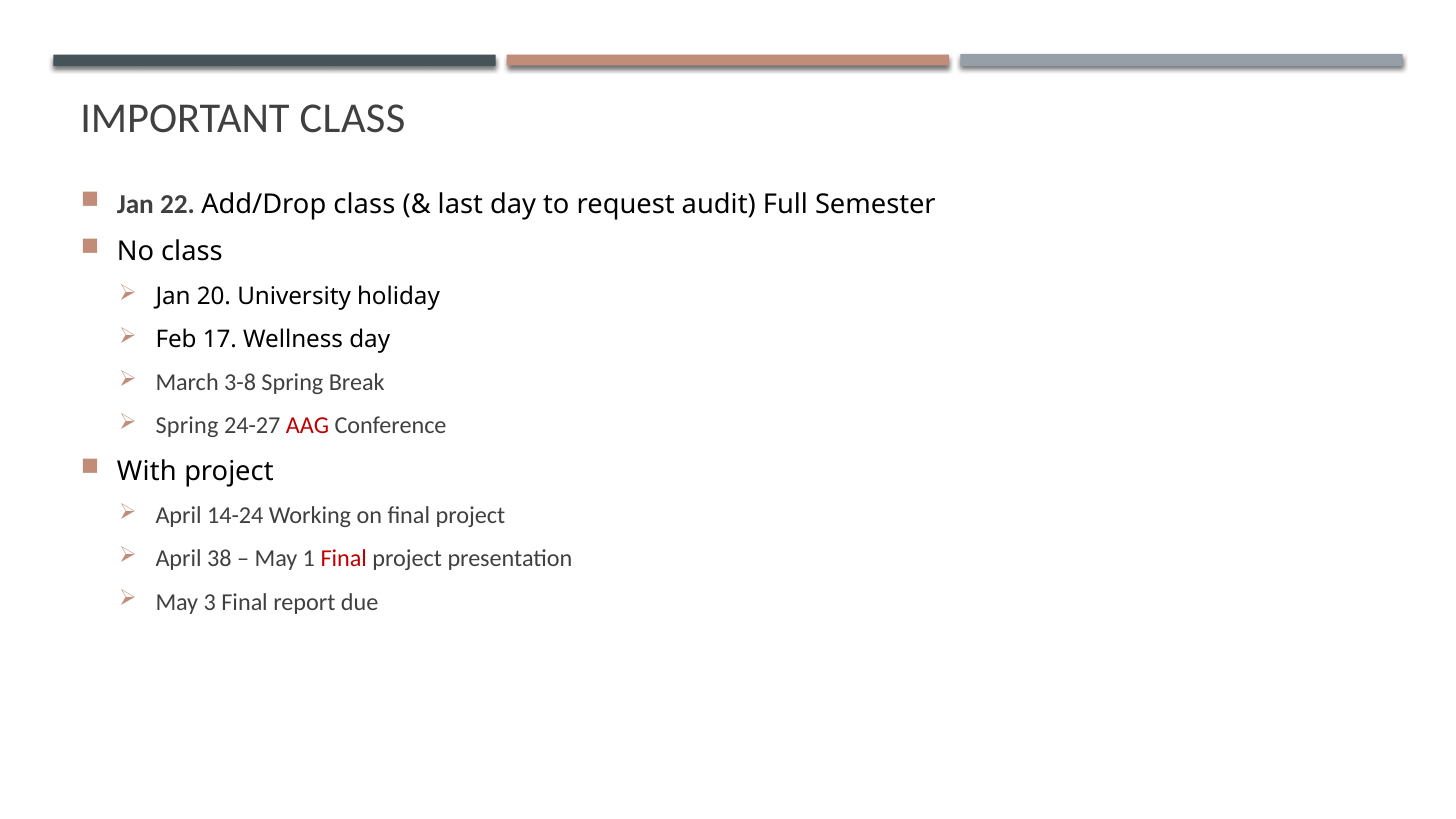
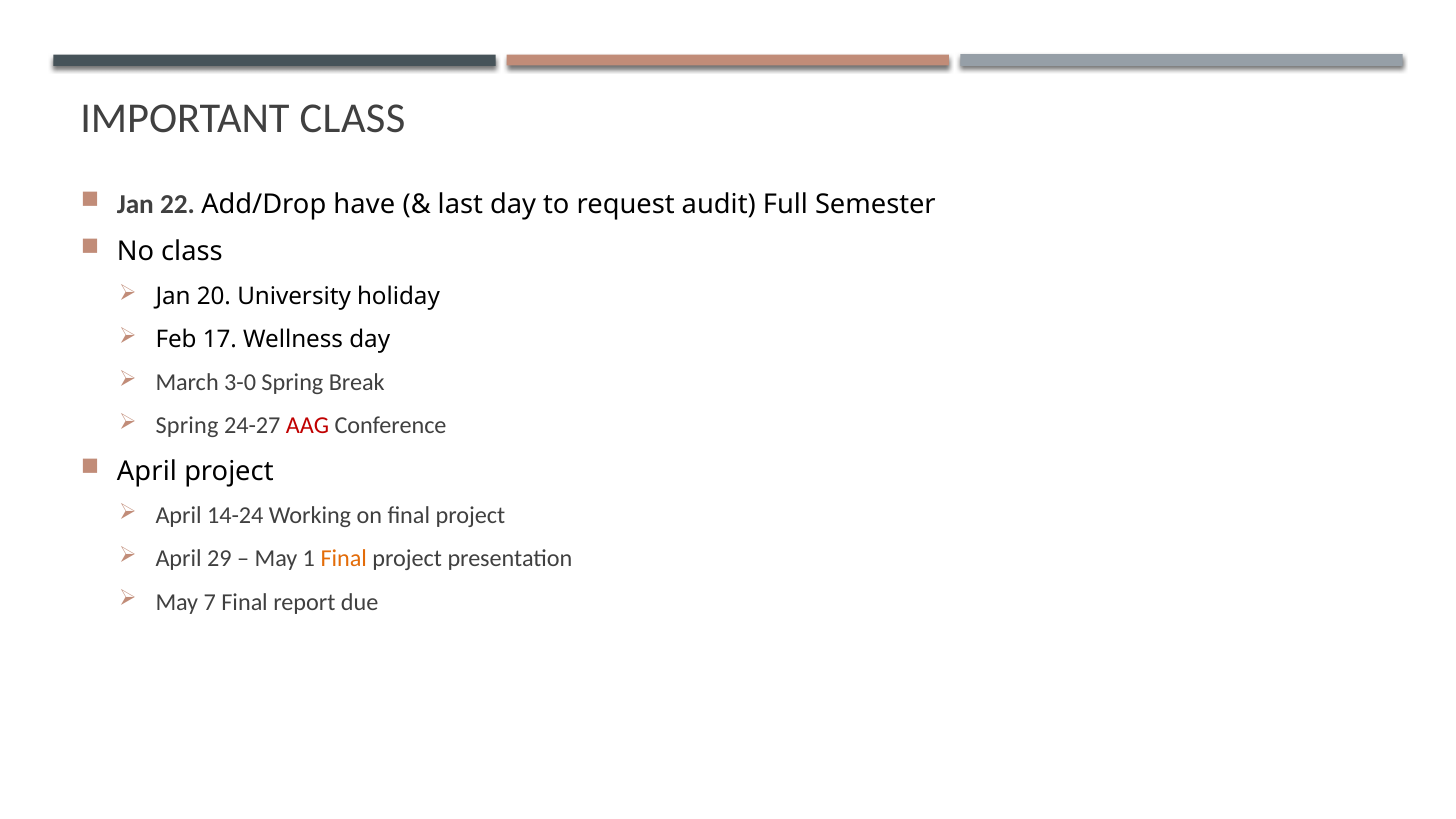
Add/Drop class: class -> have (364, 204)
3-8: 3-8 -> 3-0 (240, 383)
With: With -> April (147, 471)
38: 38 -> 29 (219, 559)
Final colour: red -> orange (344, 559)
3: 3 -> 7 (210, 602)
